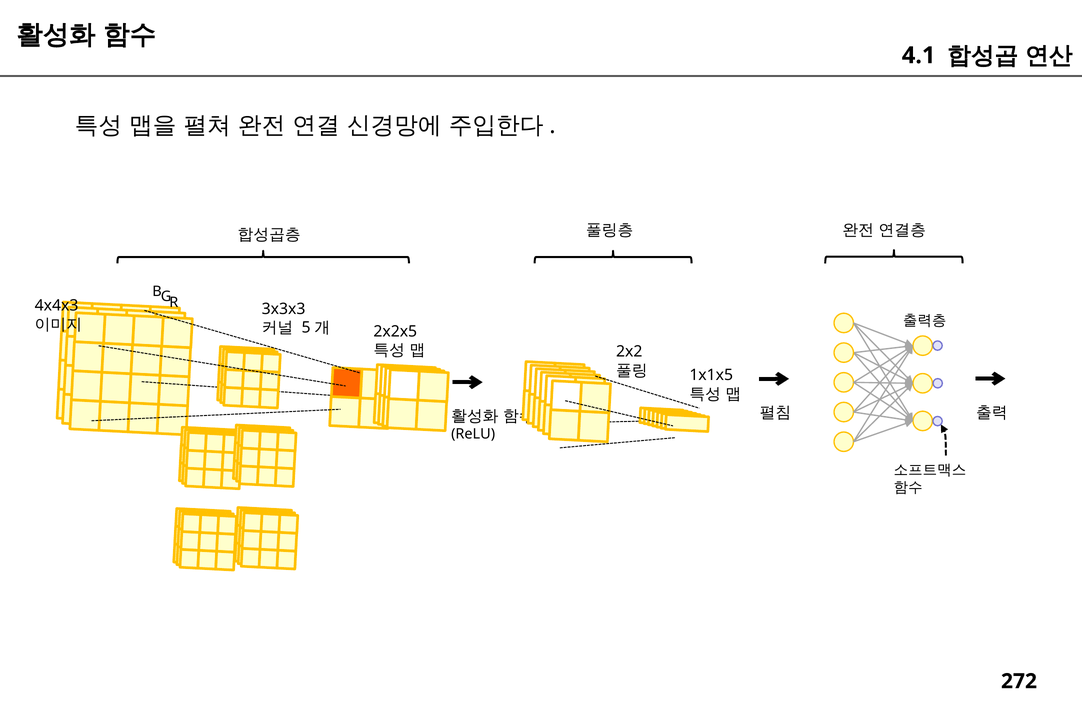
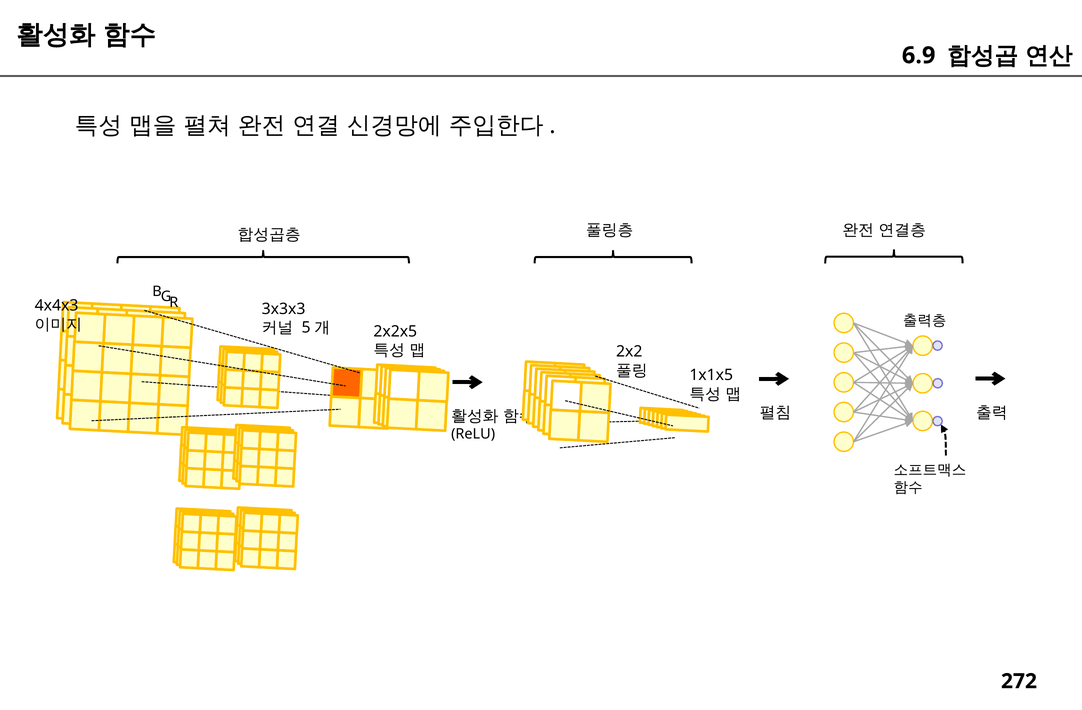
4.1: 4.1 -> 6.9 (919, 55)
